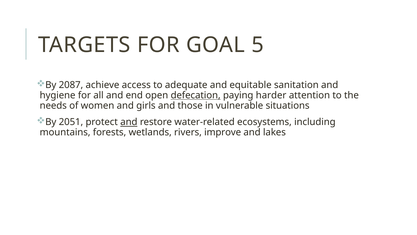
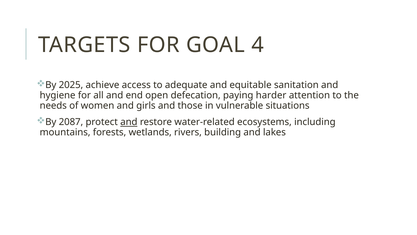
5: 5 -> 4 (258, 45)
2087: 2087 -> 2025 (71, 85)
defecation underline: present -> none (196, 95)
2051: 2051 -> 2087 (71, 122)
improve: improve -> building (223, 132)
